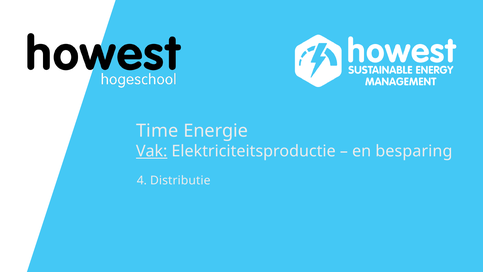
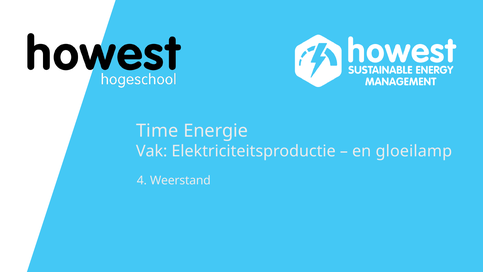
Vak underline: present -> none (152, 151)
besparing: besparing -> gloeilamp (414, 151)
Distributie: Distributie -> Weerstand (180, 180)
